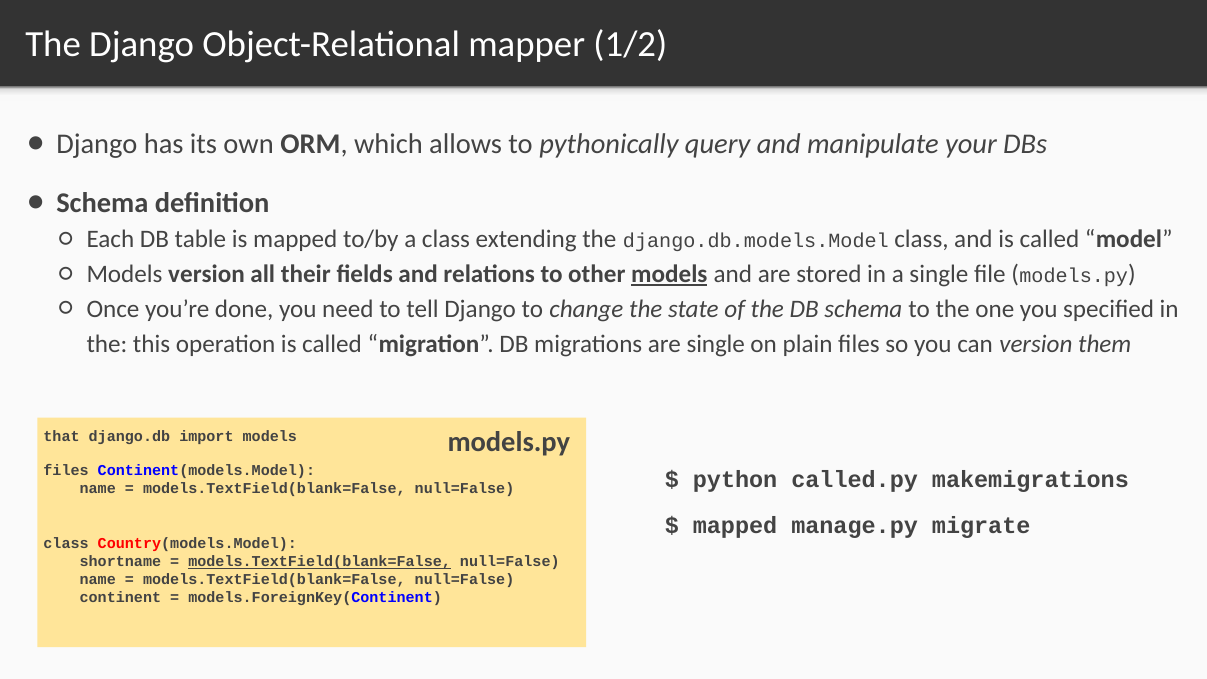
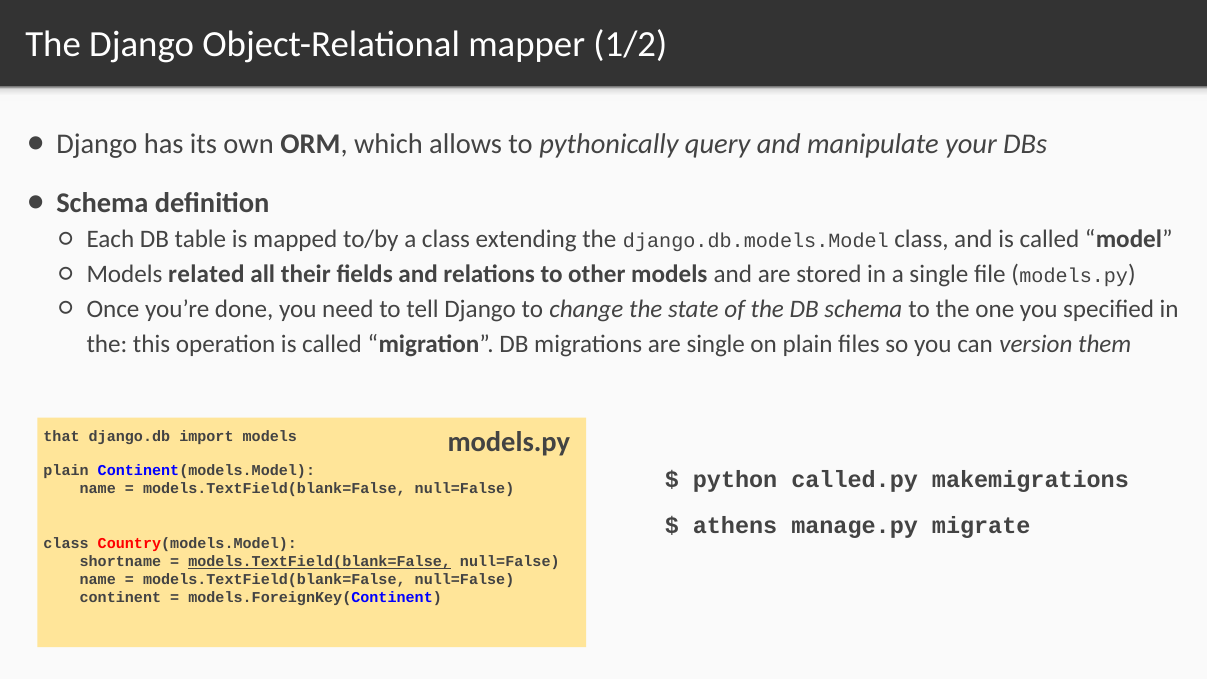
Models version: version -> related (206, 274)
models underline: present -> none (669, 274)
files: files -> plain (66, 471)
mapped: mapped -> athens (735, 525)
